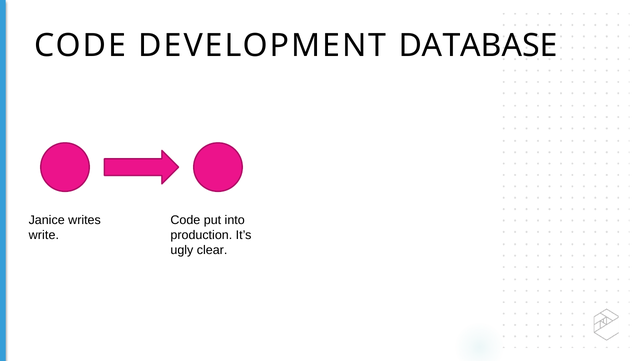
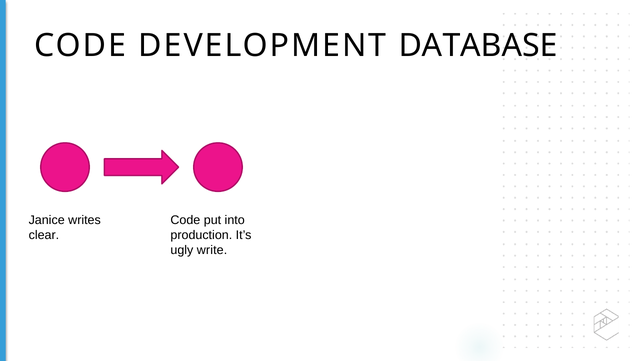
write: write -> clear (44, 235)
clear: clear -> write (212, 250)
